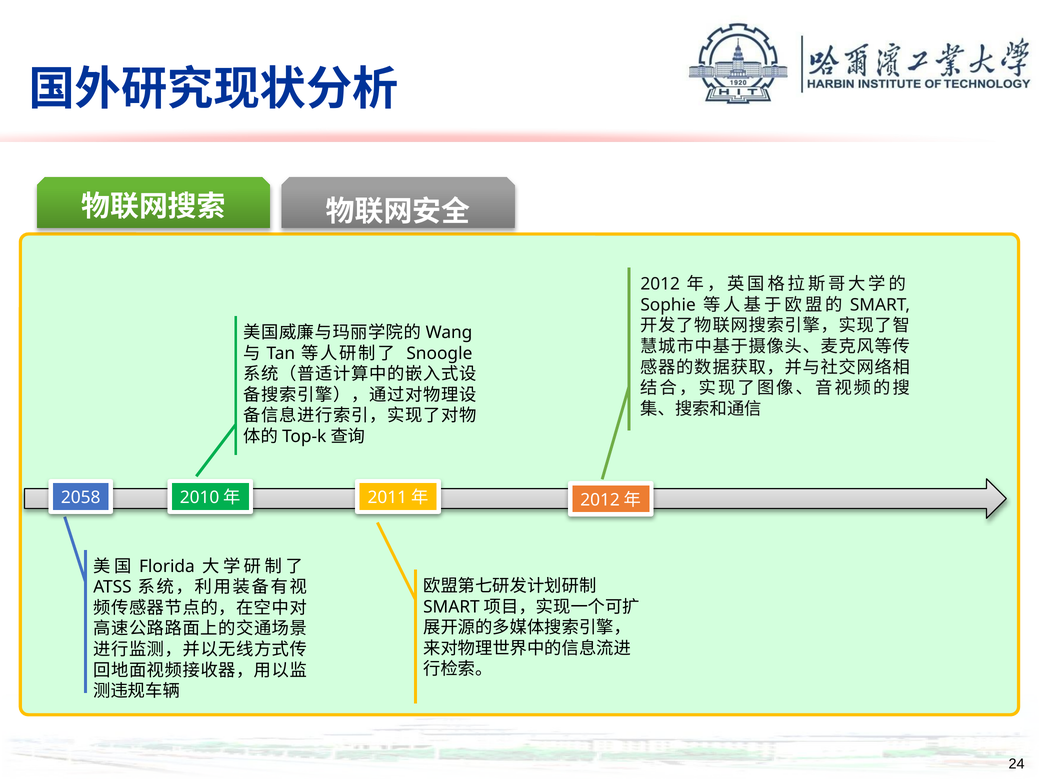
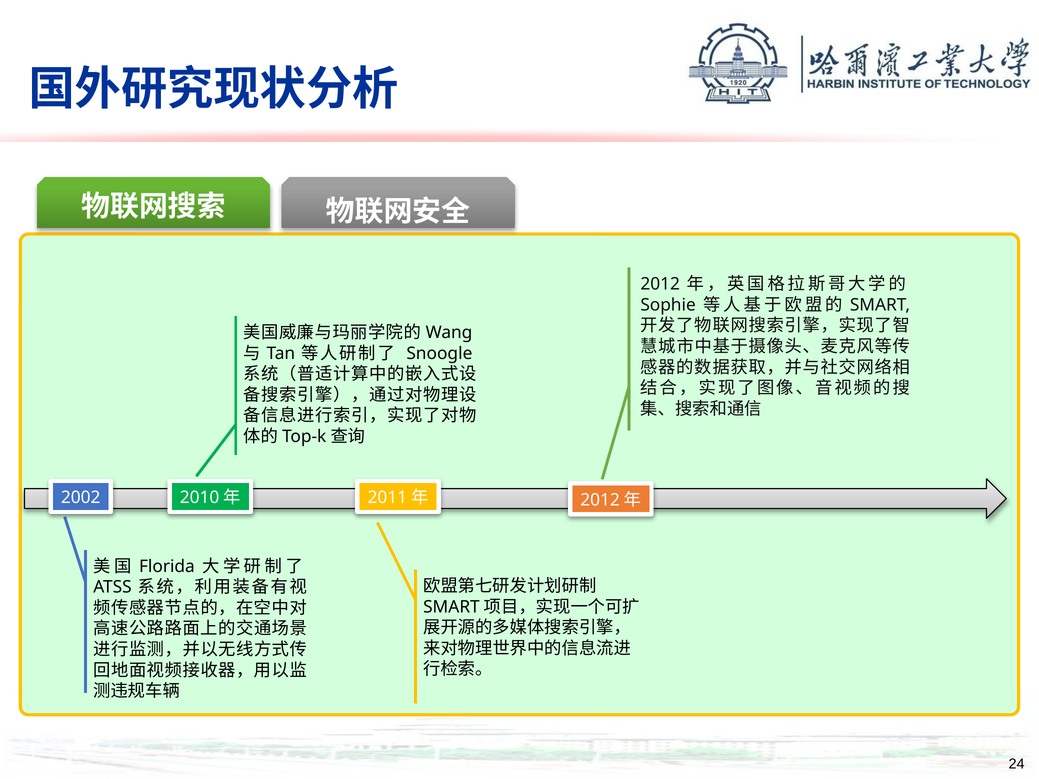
2058: 2058 -> 2002 (81, 498)
